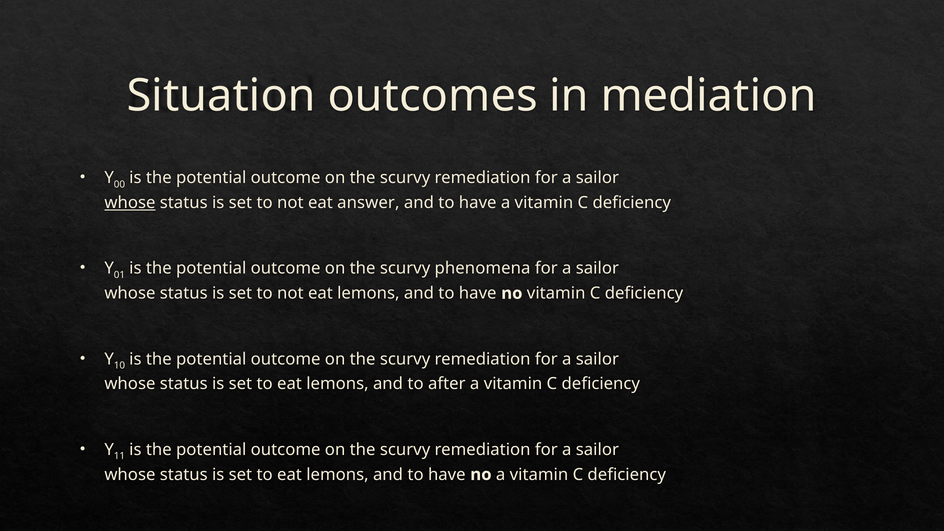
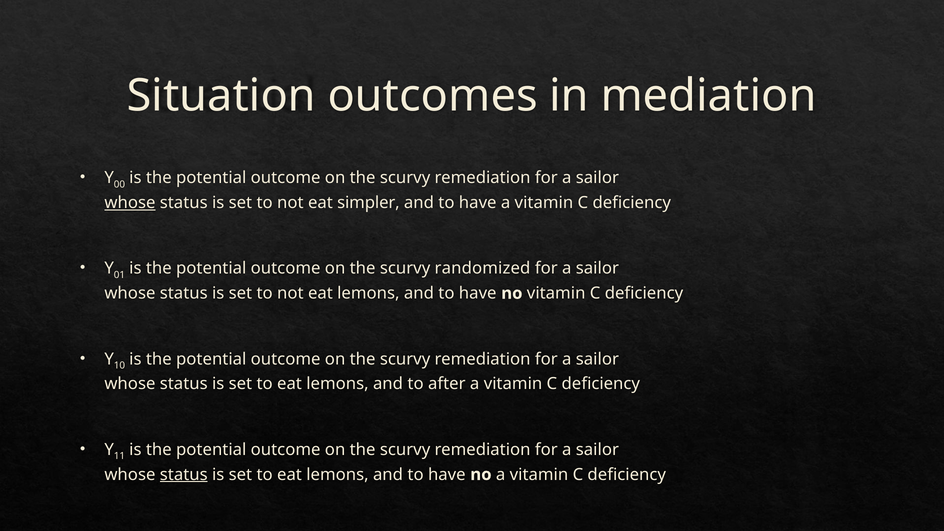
answer: answer -> simpler (368, 203)
phenomena: phenomena -> randomized (483, 268)
status underline: none -> present (184, 474)
